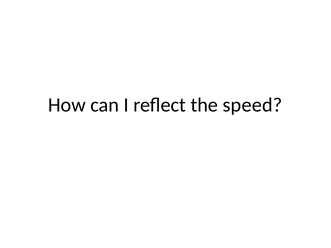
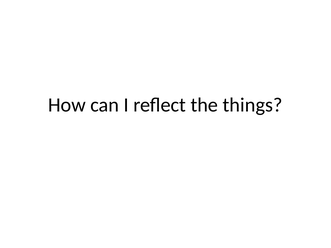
speed: speed -> things (253, 105)
